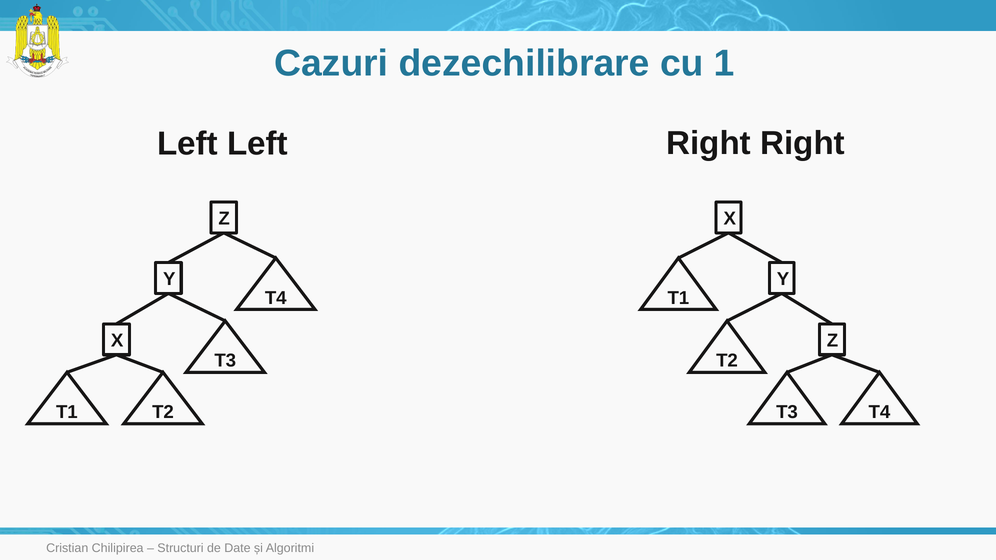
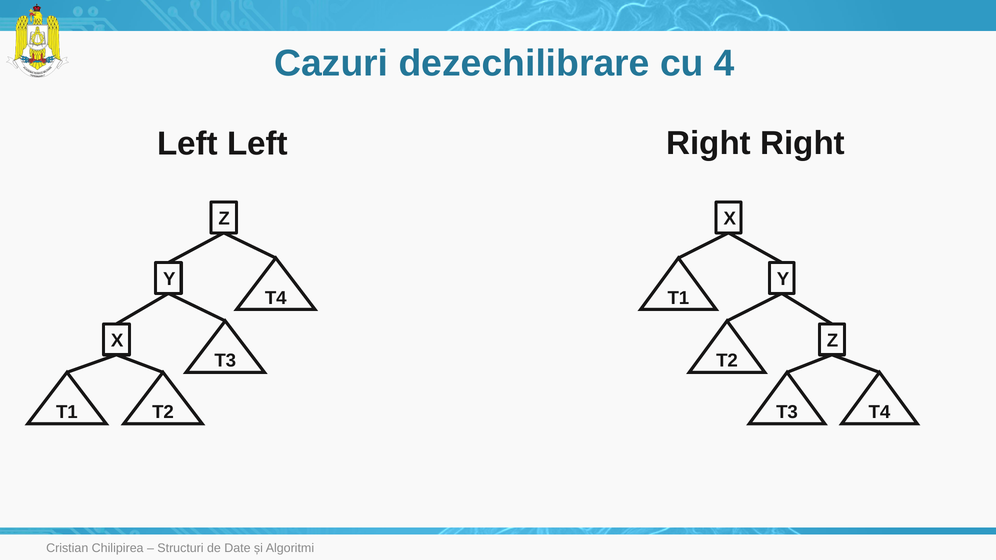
1: 1 -> 4 (724, 63)
